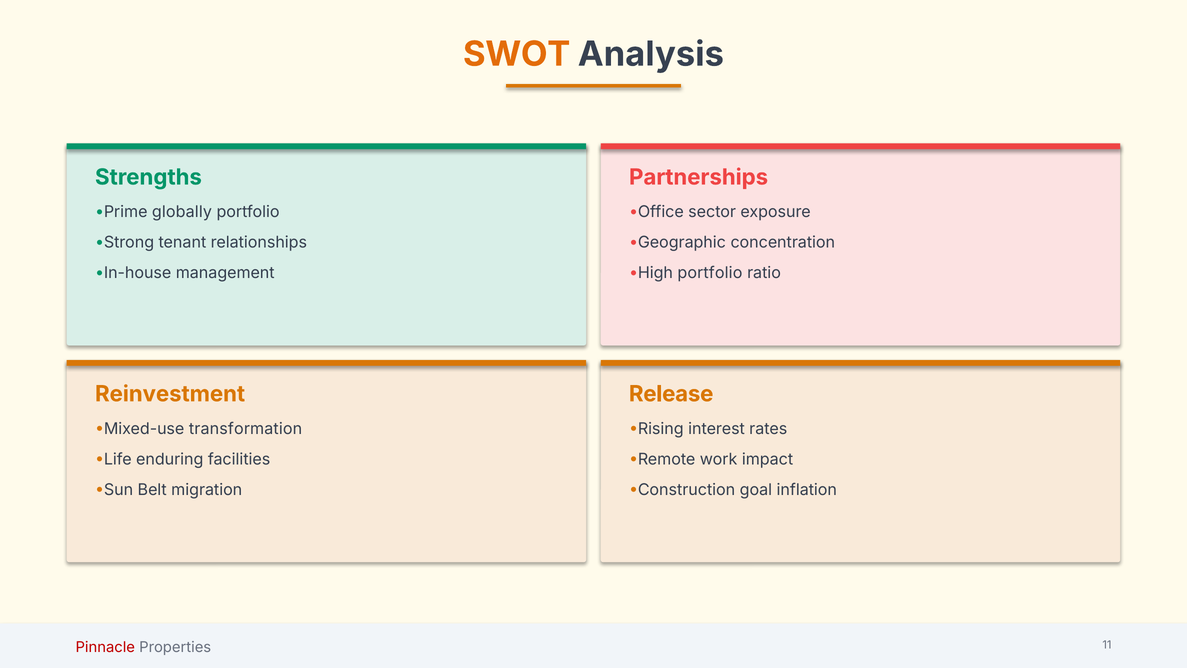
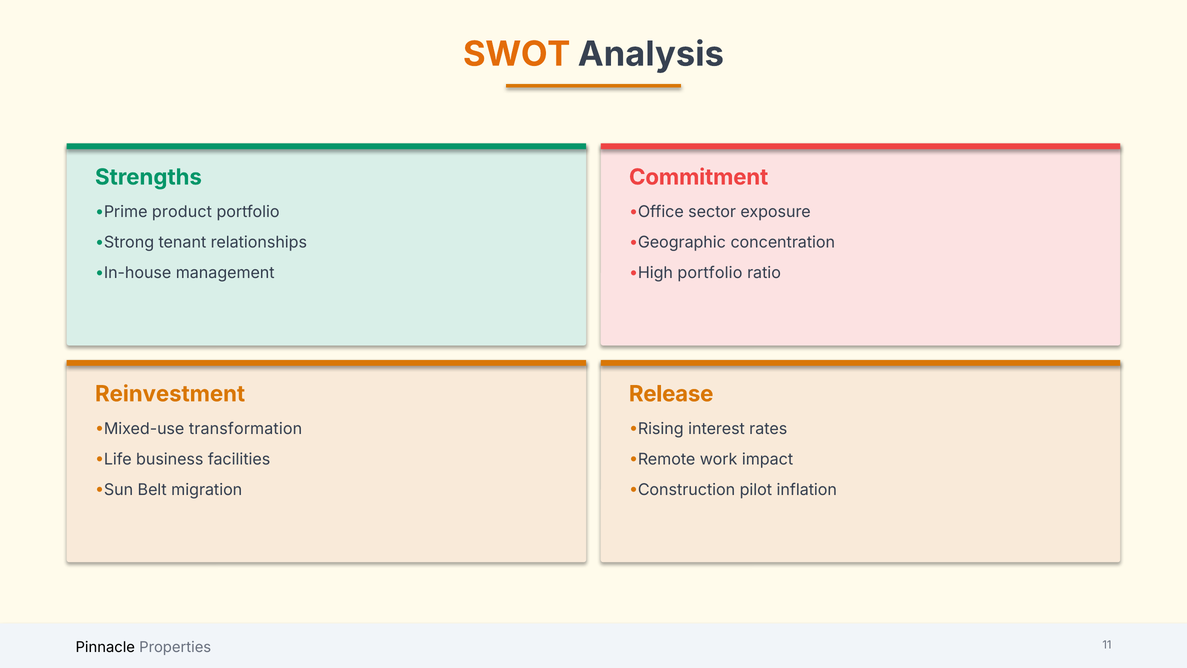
Partnerships: Partnerships -> Commitment (699, 177)
globally: globally -> product (182, 212)
enduring: enduring -> business (170, 459)
goal: goal -> pilot (756, 490)
Pinnacle colour: red -> black (105, 647)
